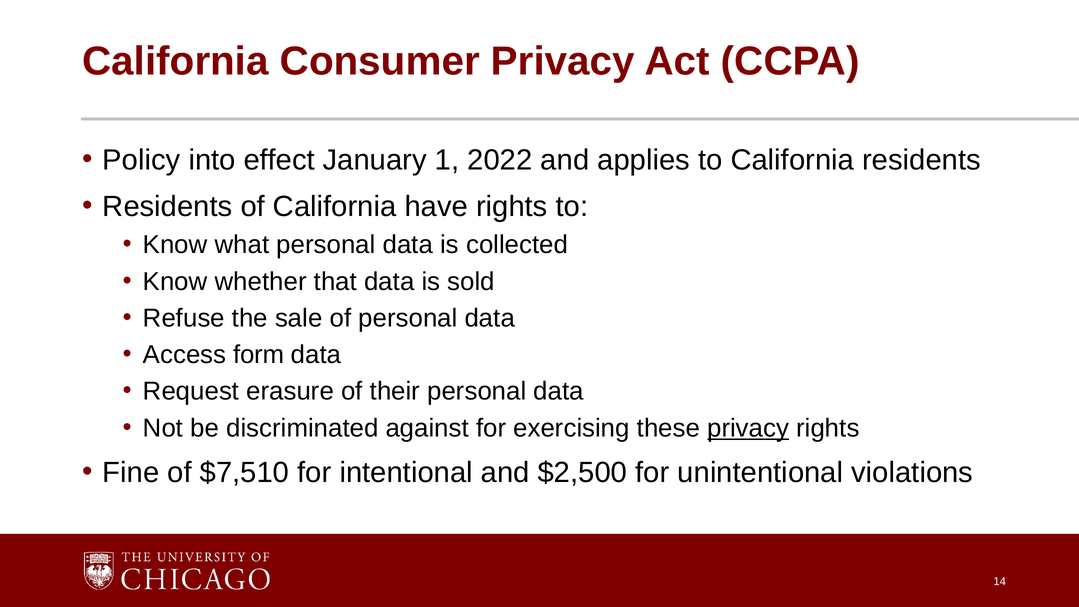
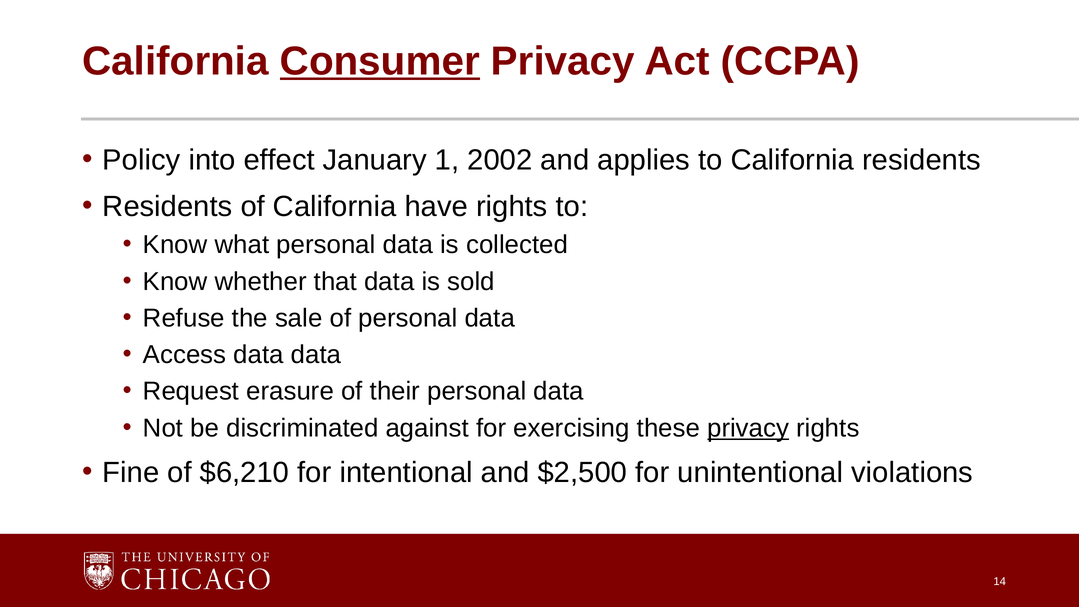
Consumer underline: none -> present (380, 61)
2022: 2022 -> 2002 (500, 160)
Access form: form -> data (259, 355)
$7,510: $7,510 -> $6,210 (245, 472)
